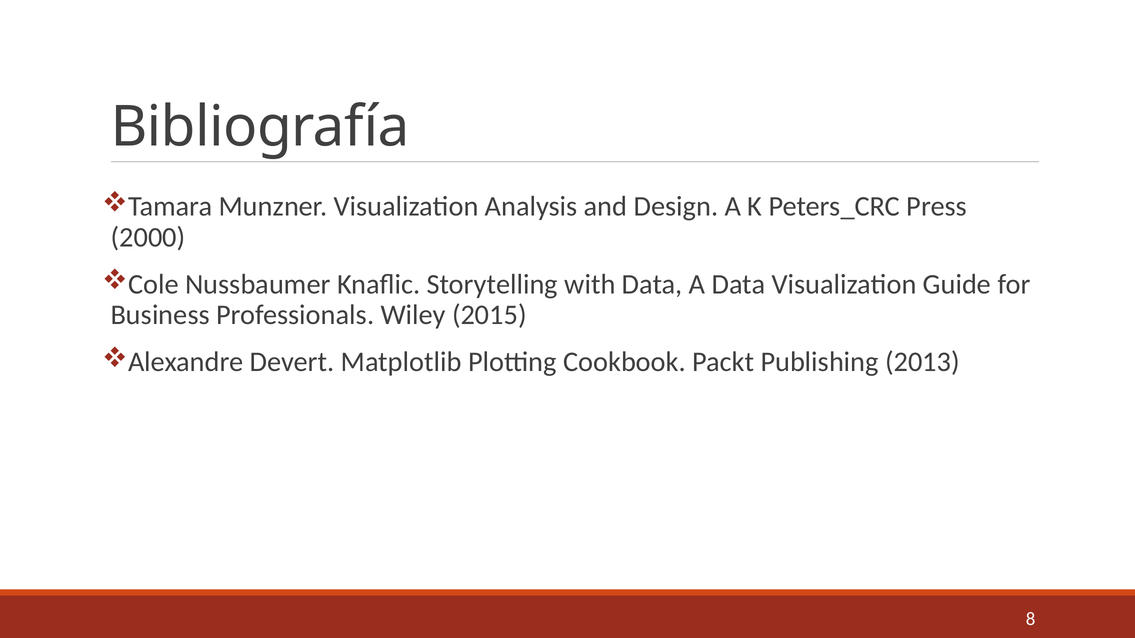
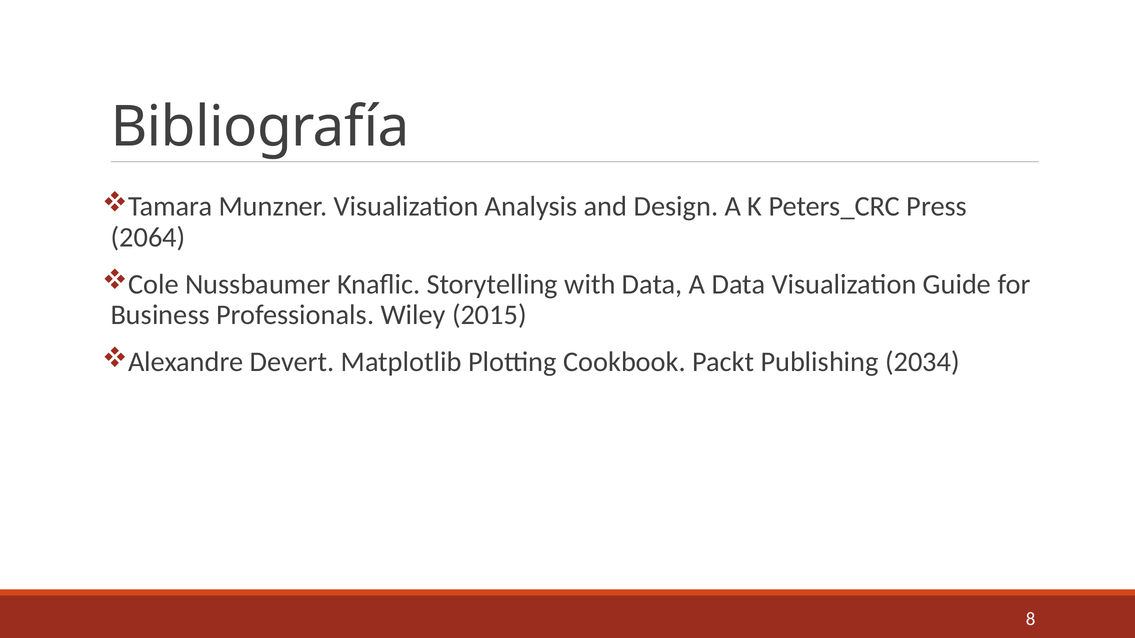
2000: 2000 -> 2064 (148, 237)
2013: 2013 -> 2034 (922, 362)
